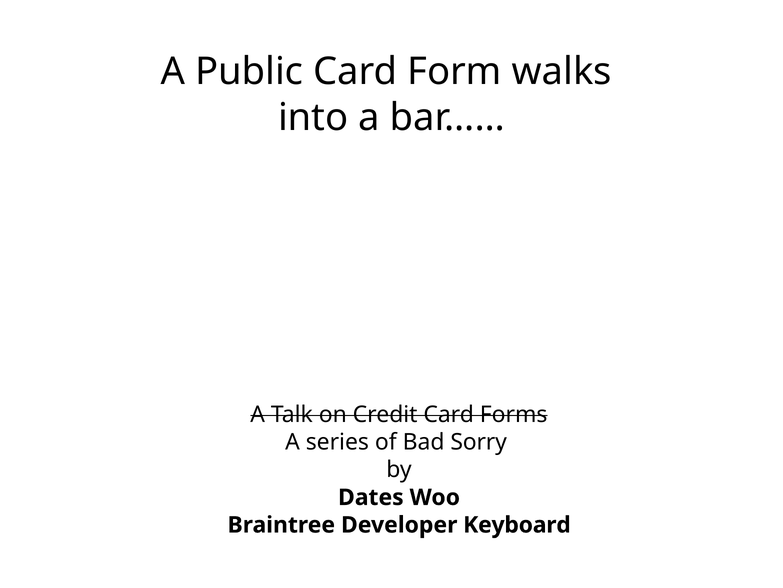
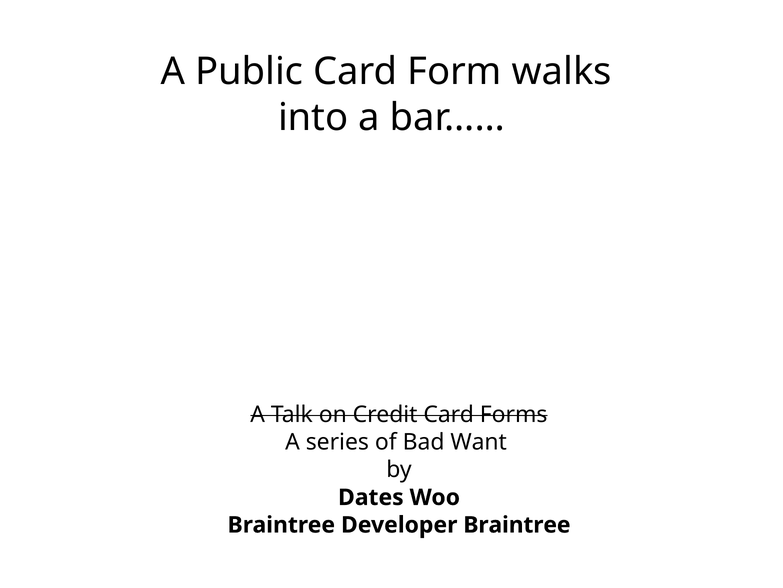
Sorry: Sorry -> Want (479, 442)
Developer Keyboard: Keyboard -> Braintree (517, 524)
